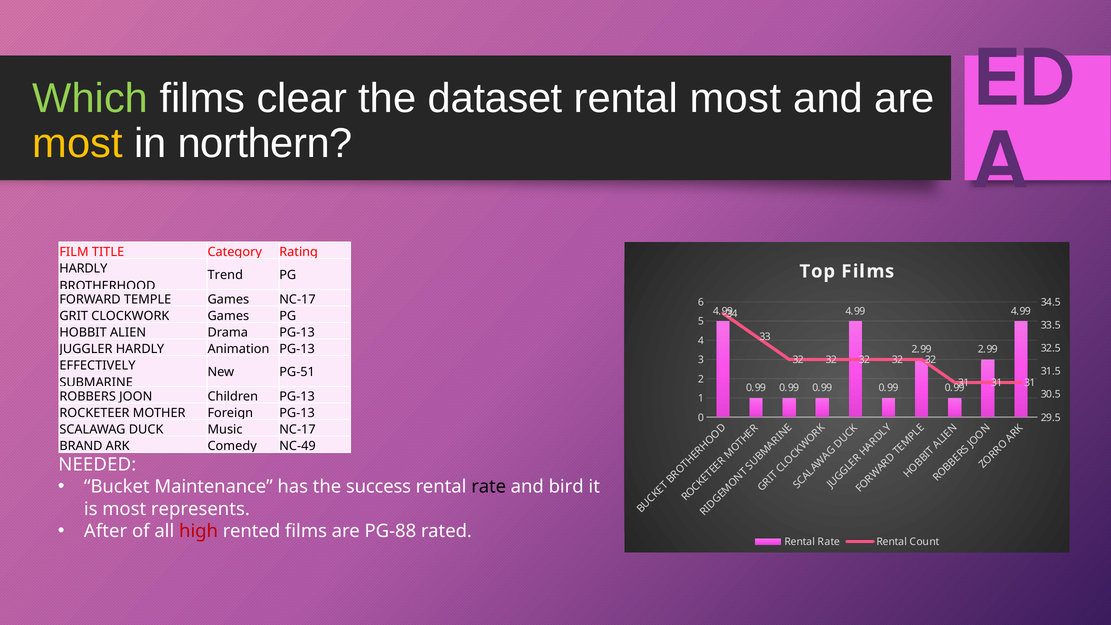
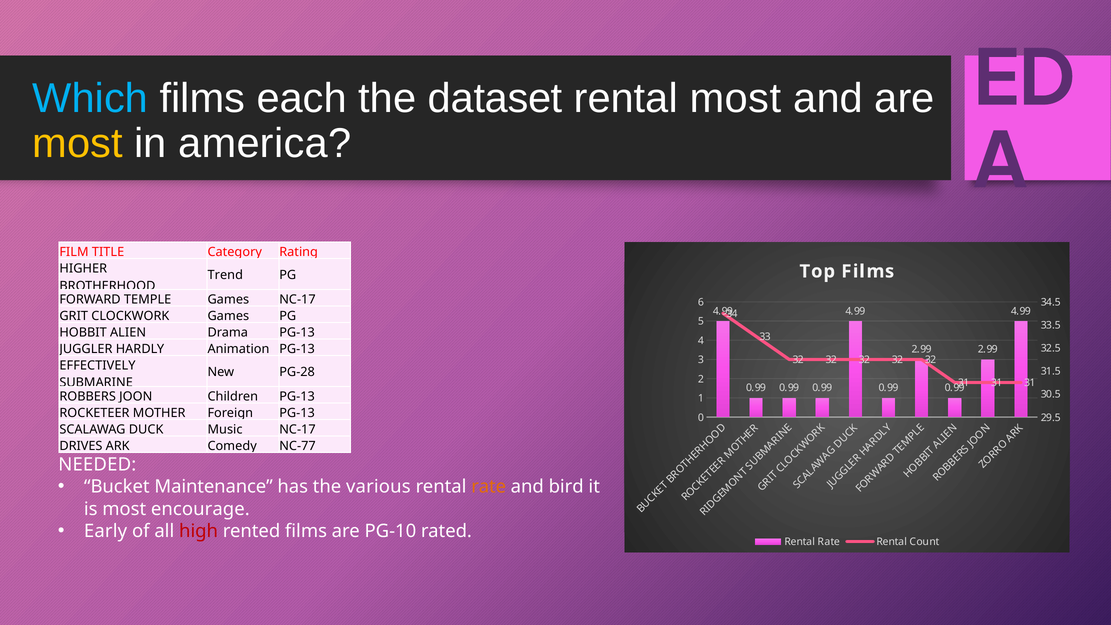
Which colour: light green -> light blue (90, 98)
clear: clear -> each (302, 98)
northern: northern -> america (265, 143)
HARDLY: HARDLY -> HIGHER (83, 268)
PG-51: PG-51 -> PG-28 (297, 372)
BRAND: BRAND -> DRIVES (81, 446)
NC-49: NC-49 -> NC-77 (297, 446)
success: success -> various (378, 487)
rate colour: black -> orange (489, 487)
represents: represents -> encourage (200, 509)
After: After -> Early (106, 531)
PG-88: PG-88 -> PG-10 (390, 531)
